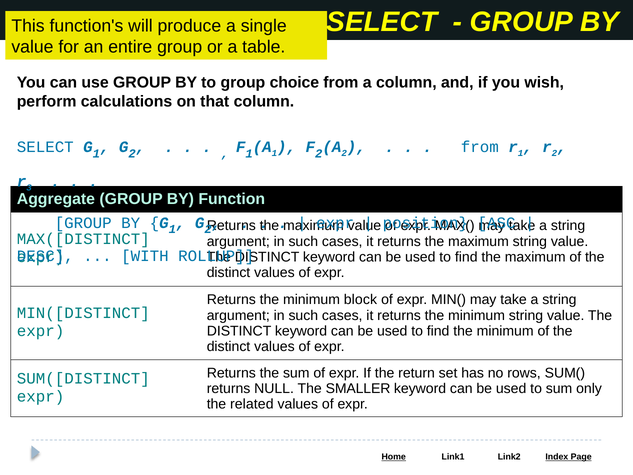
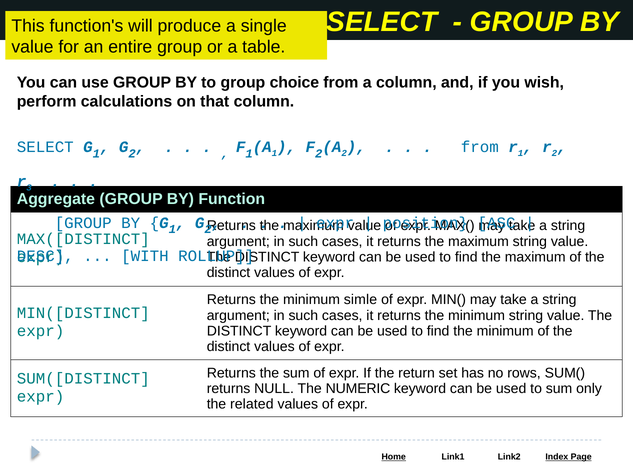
block: block -> simle (360, 300)
SMALLER: SMALLER -> NUMERIC (358, 388)
